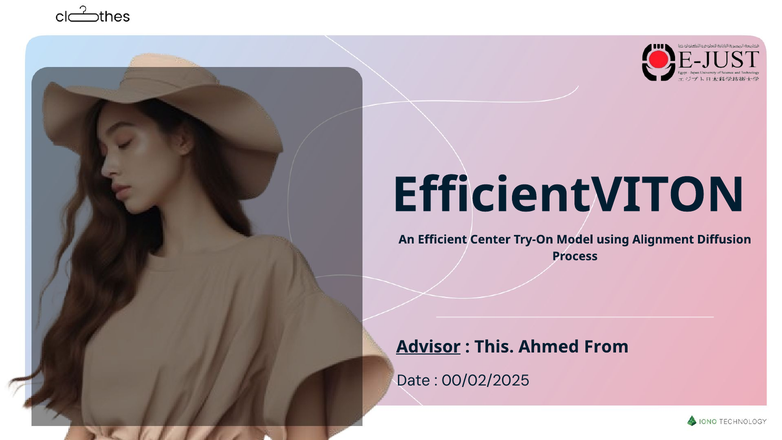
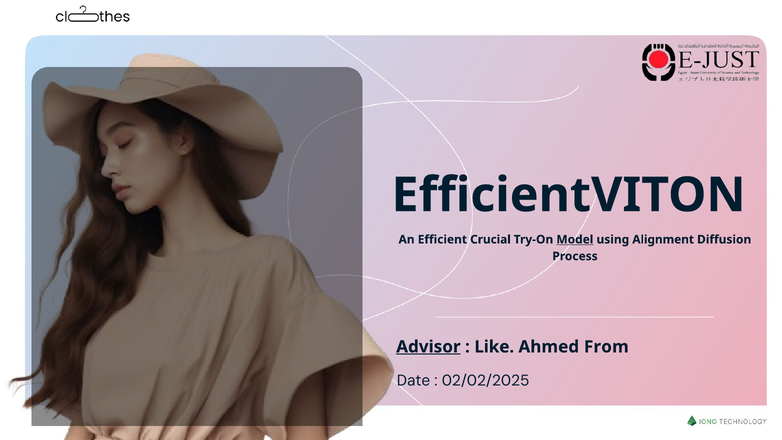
Center: Center -> Crucial (490, 239)
Model underline: none -> present (575, 239)
This: This -> Like (494, 347)
00/02/2025: 00/02/2025 -> 02/02/2025 (486, 380)
